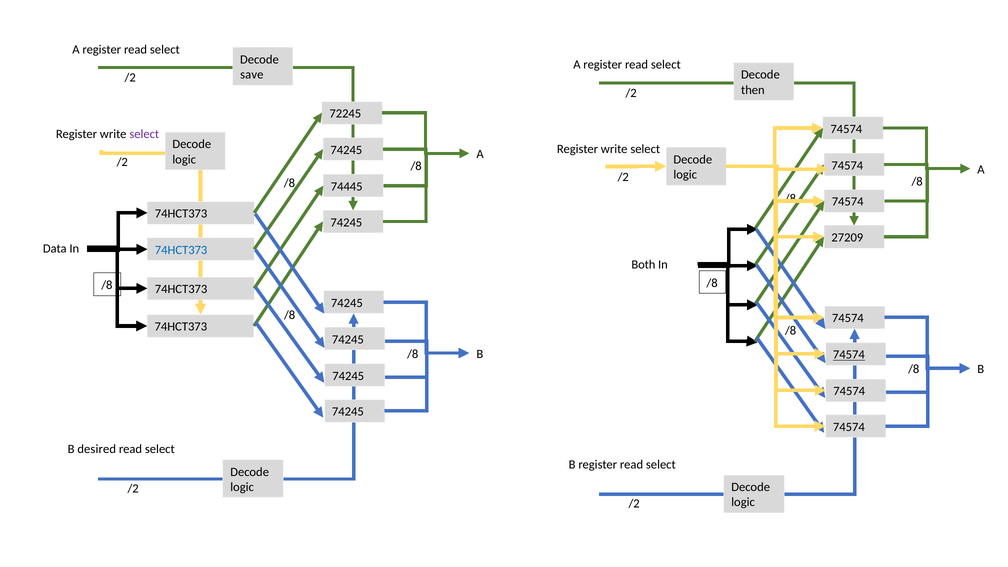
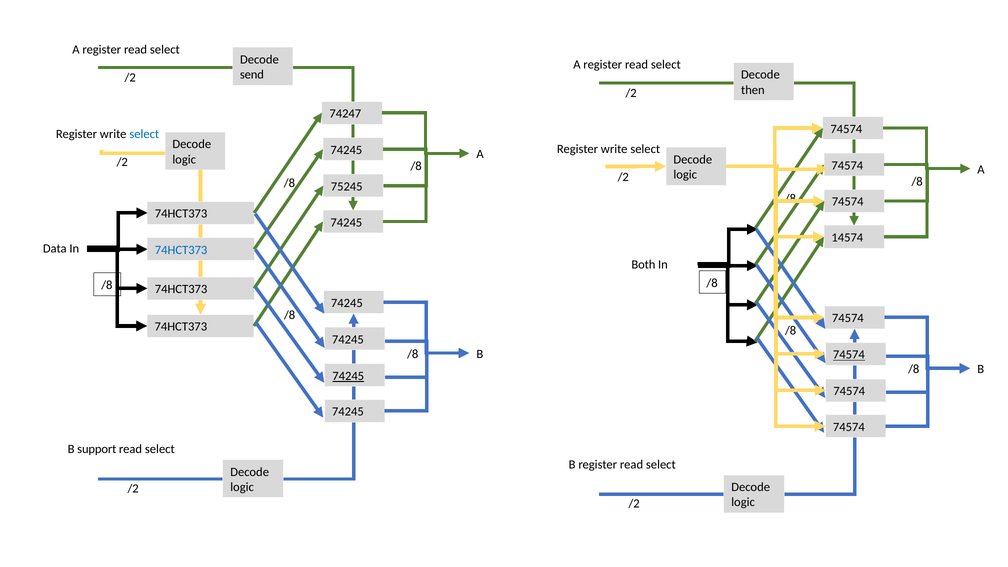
save: save -> send (252, 75)
72245: 72245 -> 74247 (345, 114)
select colour: purple -> blue (144, 134)
74445: 74445 -> 75245 (347, 187)
27209: 27209 -> 14574 (847, 238)
74245 underline: none -> present (348, 376)
desired: desired -> support (97, 449)
